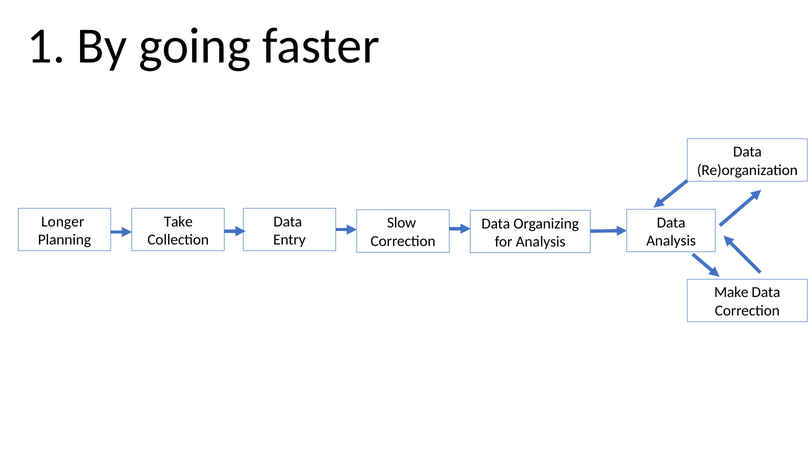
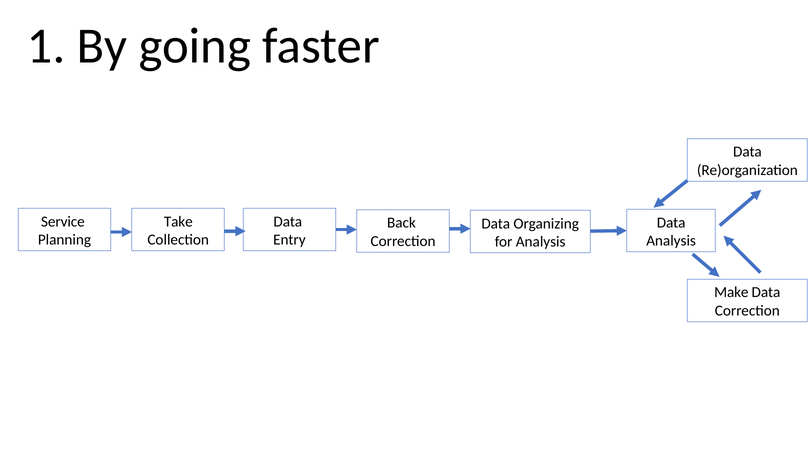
Longer: Longer -> Service (63, 221)
Slow: Slow -> Back (401, 223)
